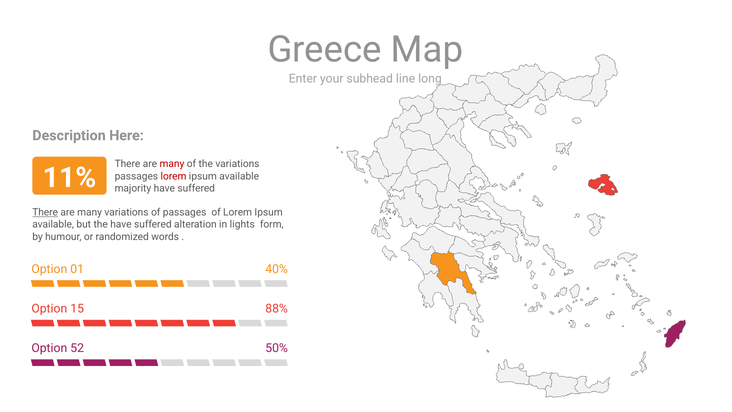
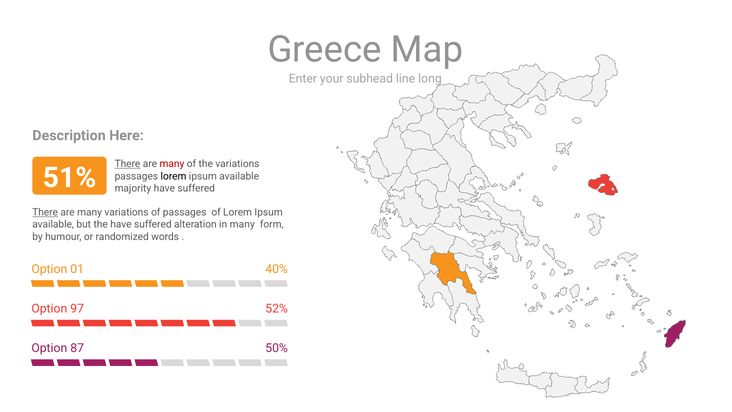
There underline: none -> present (128, 164)
11%: 11% -> 51% (69, 178)
lorem colour: red -> black (174, 176)
in lights: lights -> many (242, 224)
15: 15 -> 97 (77, 308)
88%: 88% -> 52% (277, 308)
52: 52 -> 87 (77, 348)
